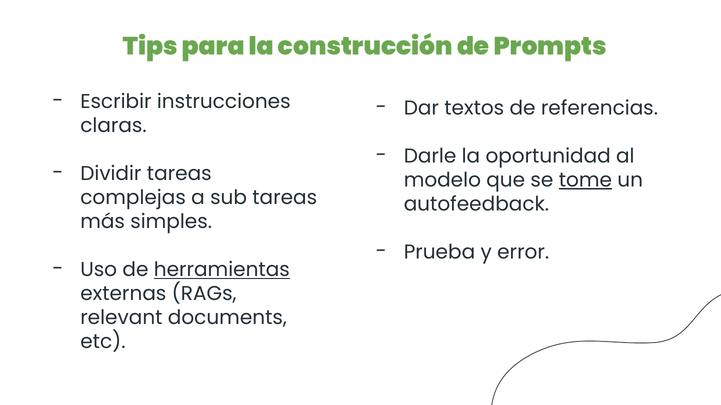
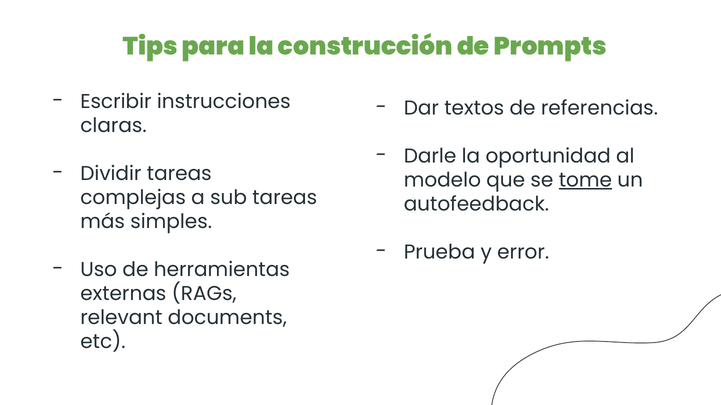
herramientas underline: present -> none (222, 270)
